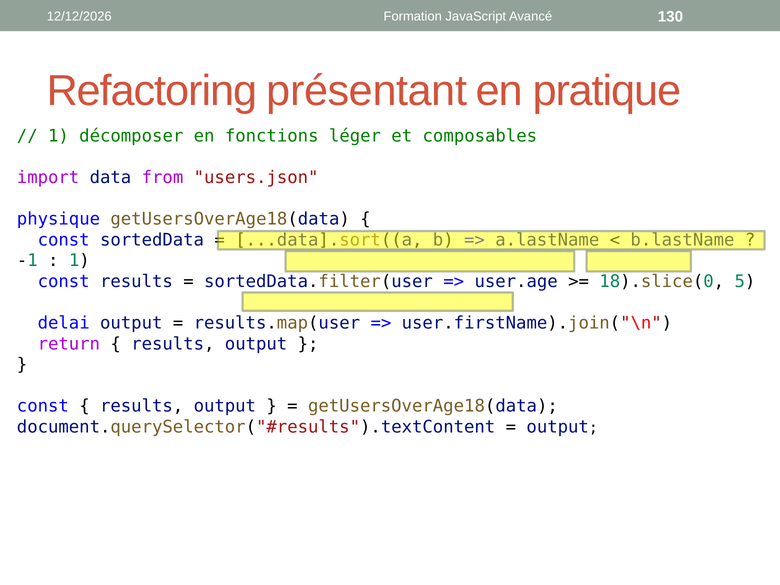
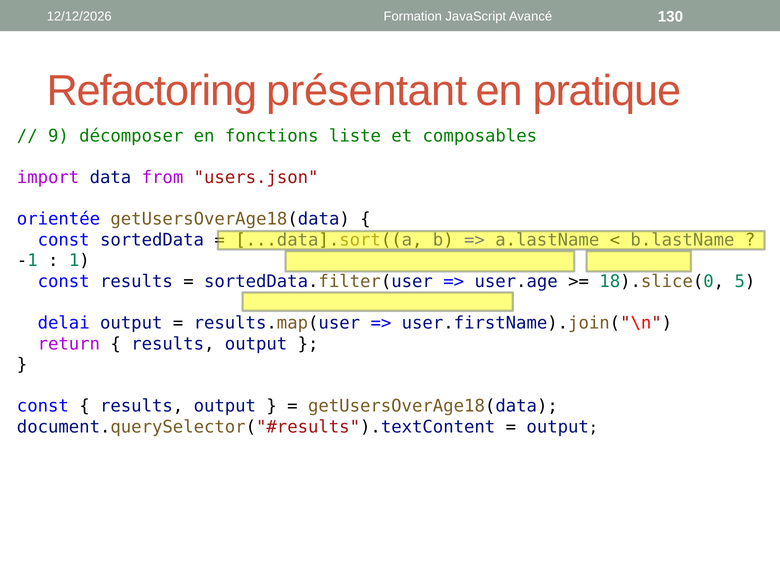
1: 1 -> 9 (58, 136)
léger: léger -> liste (355, 136)
physique: physique -> orientée (58, 219)
